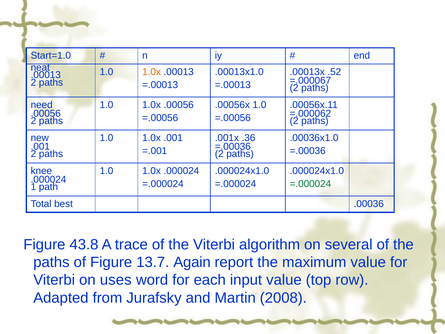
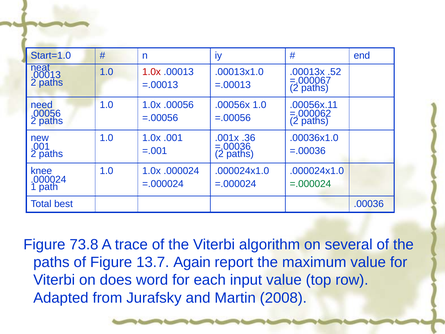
1.0x colour: orange -> red (152, 72)
43.8: 43.8 -> 73.8 (84, 244)
uses: uses -> does (116, 280)
